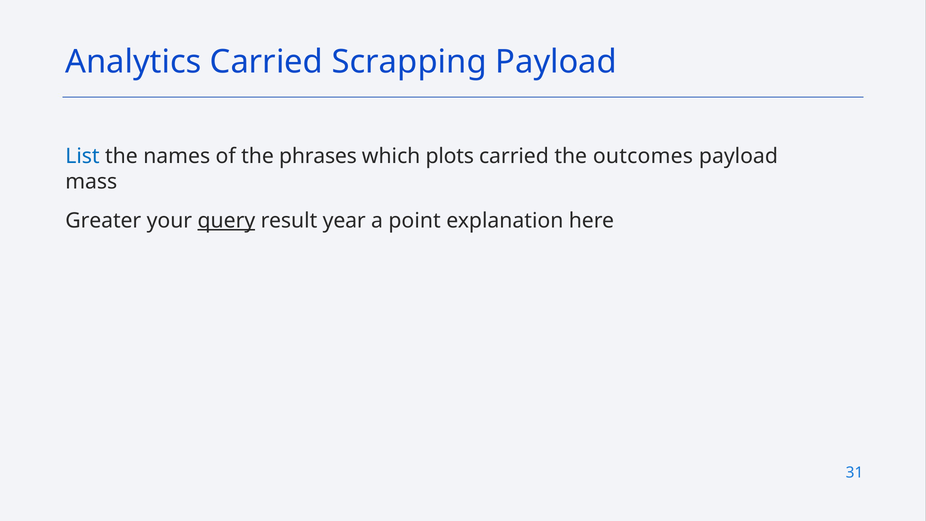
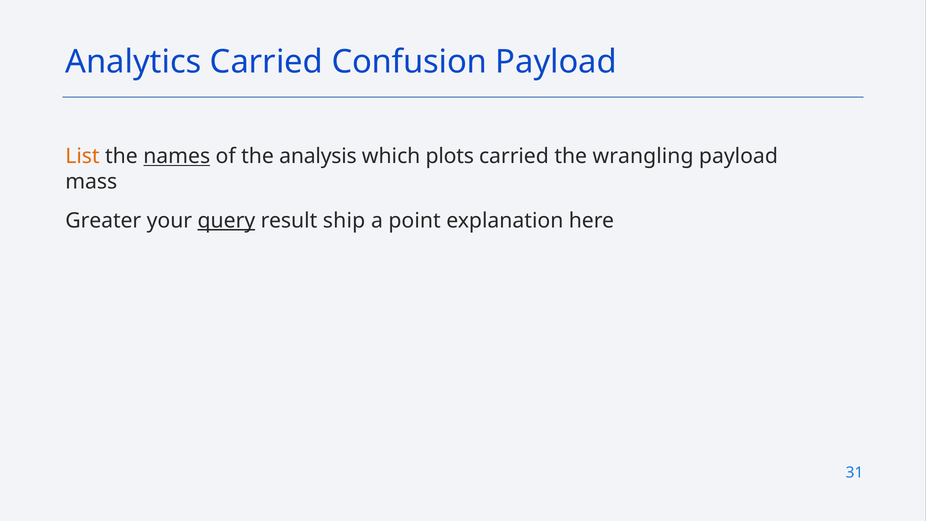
Scrapping: Scrapping -> Confusion (409, 62)
List colour: blue -> orange (82, 156)
names underline: none -> present (177, 156)
phrases: phrases -> analysis (318, 156)
outcomes: outcomes -> wrangling (643, 156)
year: year -> ship (344, 221)
